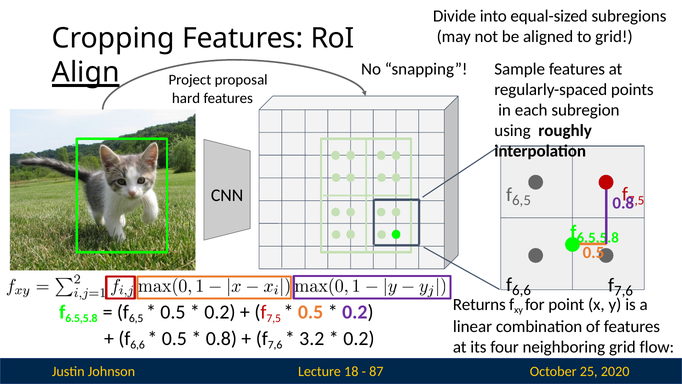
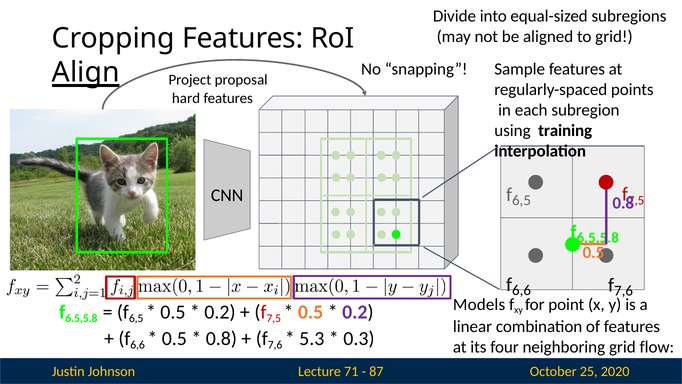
roughly: roughly -> training (565, 130)
Returns: Returns -> Models (479, 304)
3.2: 3.2 -> 5.3 (312, 338)
0.2: 0.2 -> 0.3 (359, 338)
18: 18 -> 71 (351, 371)
